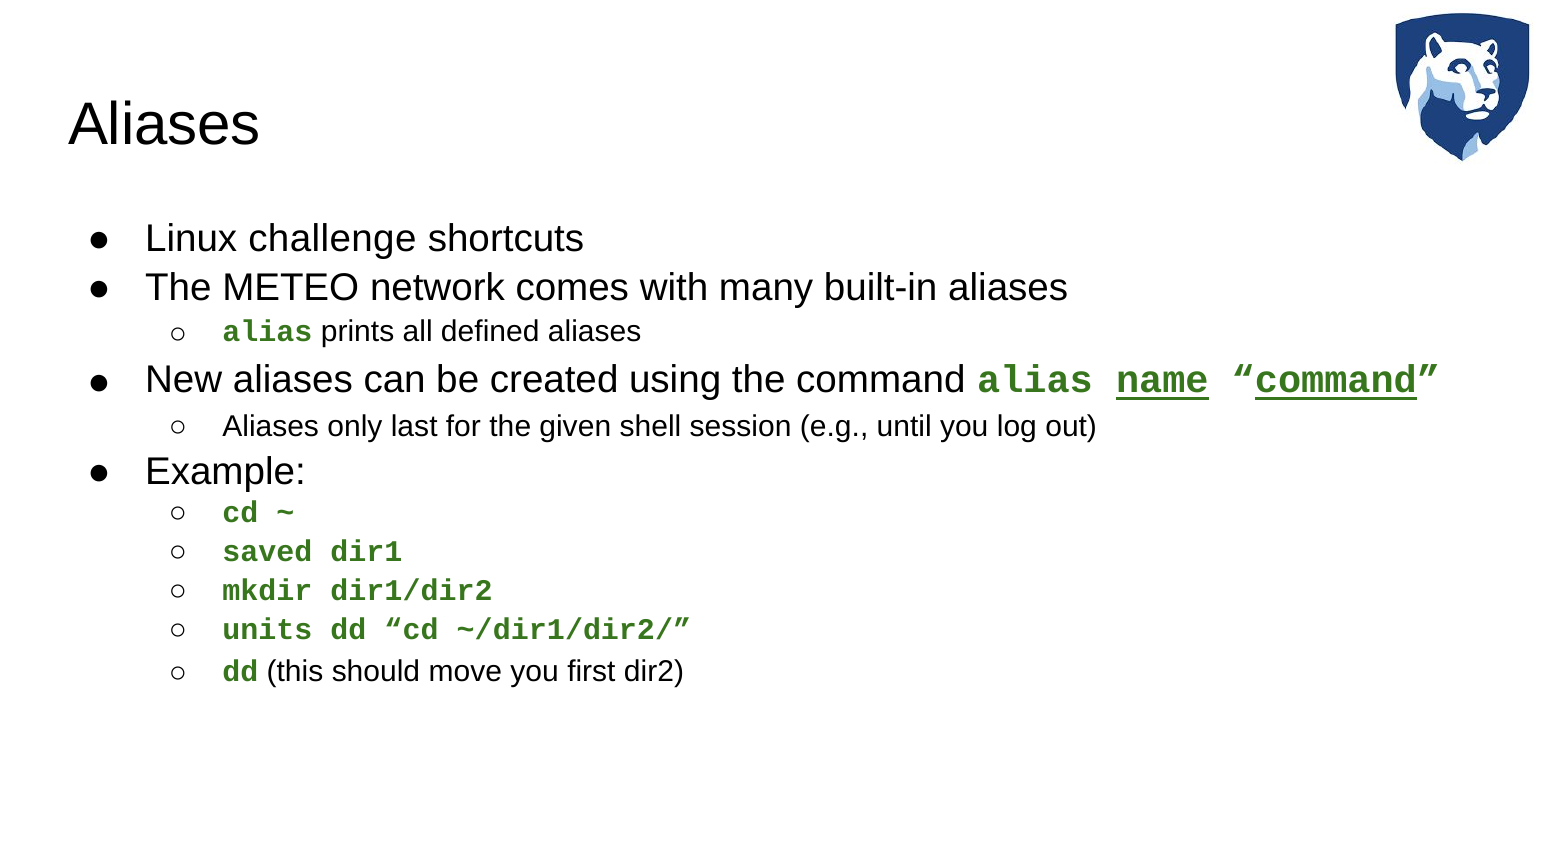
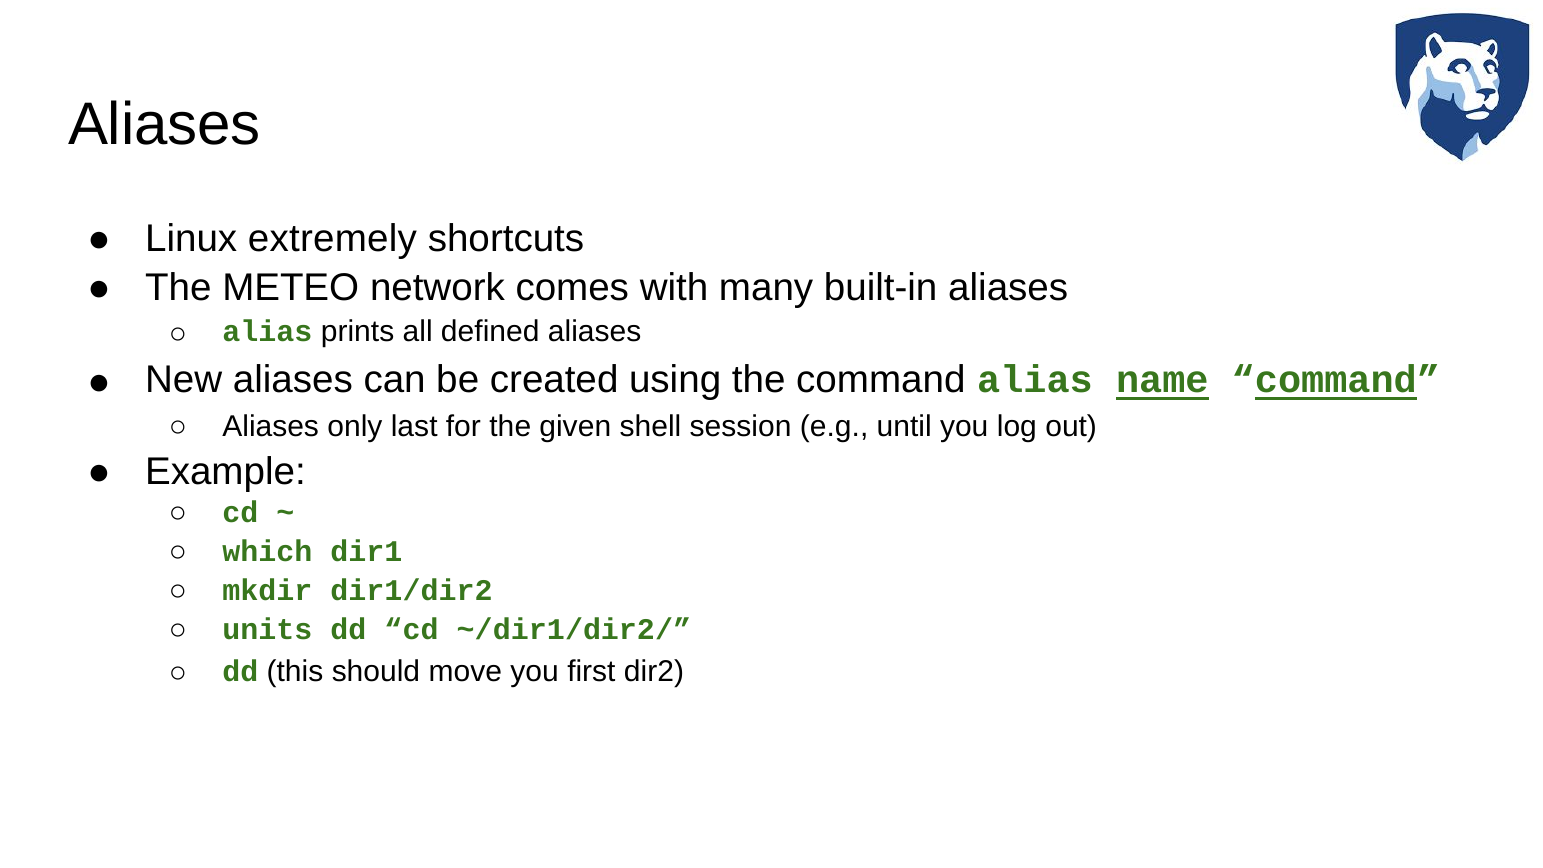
challenge: challenge -> extremely (332, 239)
saved: saved -> which (267, 552)
